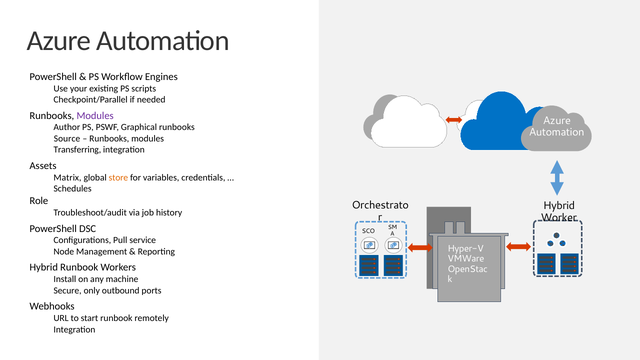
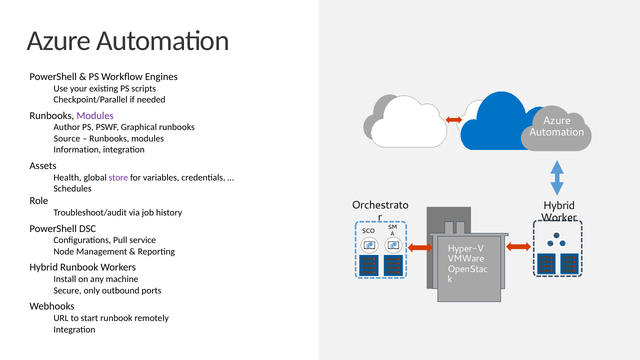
Transferring: Transferring -> Information (77, 150)
Matrix: Matrix -> Health (68, 178)
store colour: orange -> purple (118, 178)
